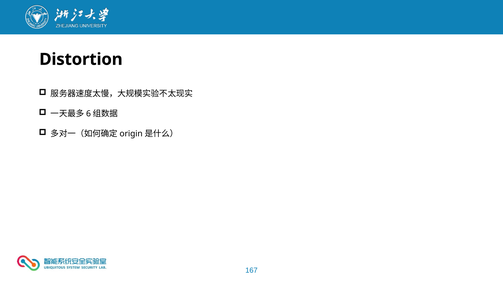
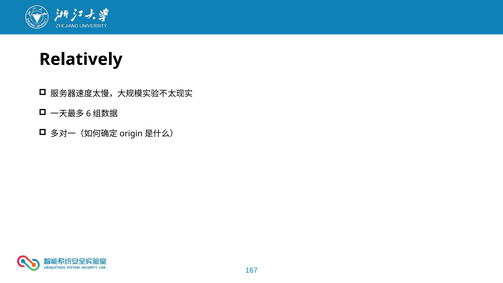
Distortion: Distortion -> Relatively (81, 59)
